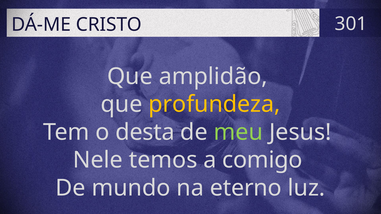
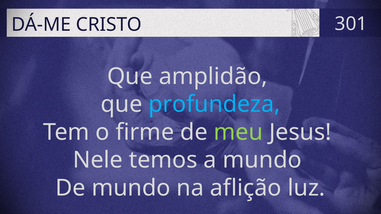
profundeza colour: yellow -> light blue (214, 104)
desta: desta -> firme (145, 132)
a comigo: comigo -> mundo (262, 160)
eterno: eterno -> aflição (246, 188)
